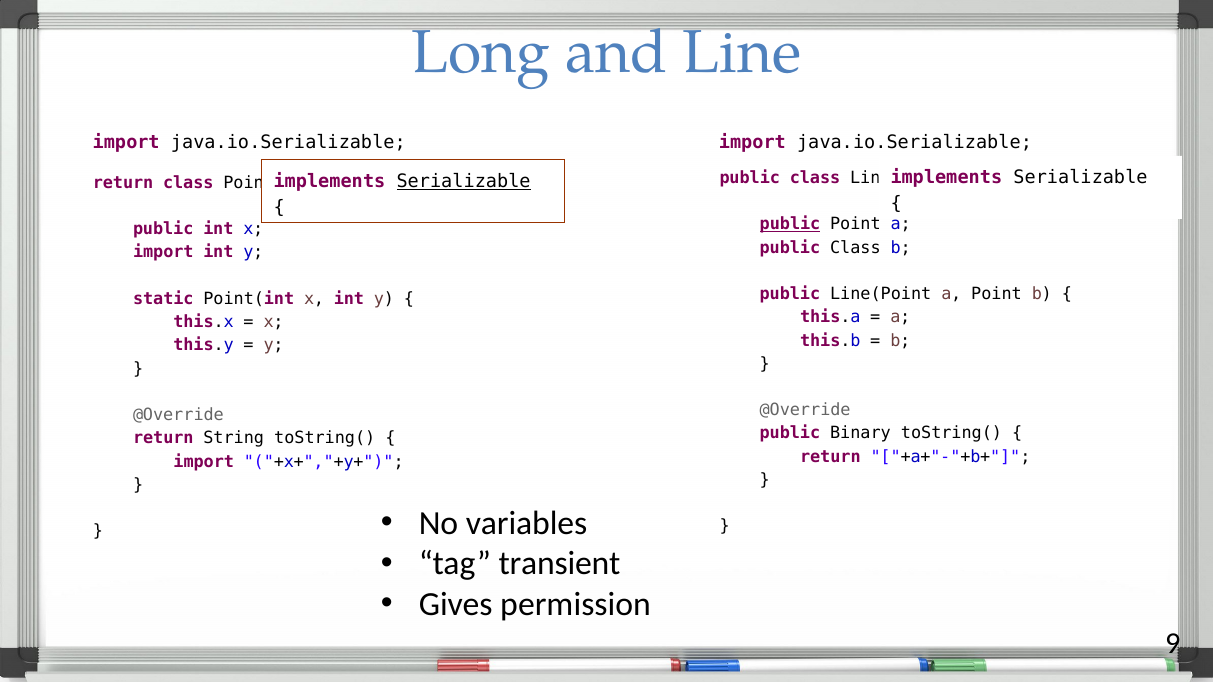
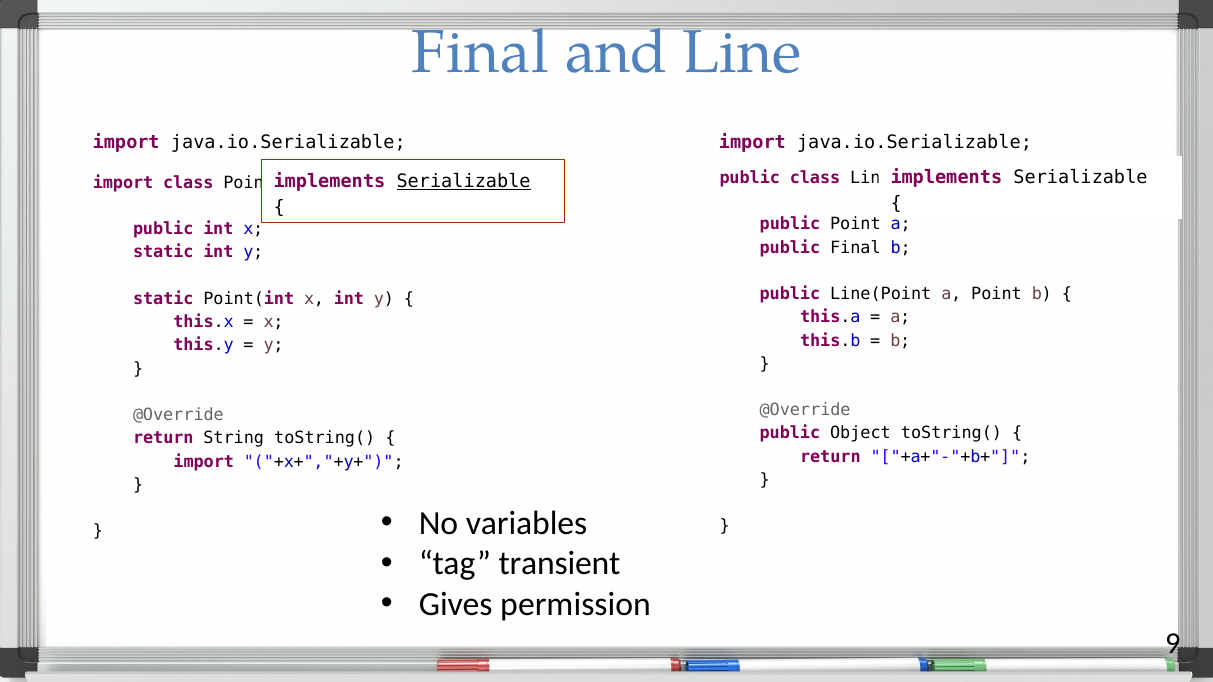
Long: Long -> Final (480, 52)
return: return -> import (123, 183)
public underline: present -> none (790, 224)
Class: Class -> Final (855, 248)
import: import -> static (163, 252)
Binary: Binary -> Object (860, 434)
